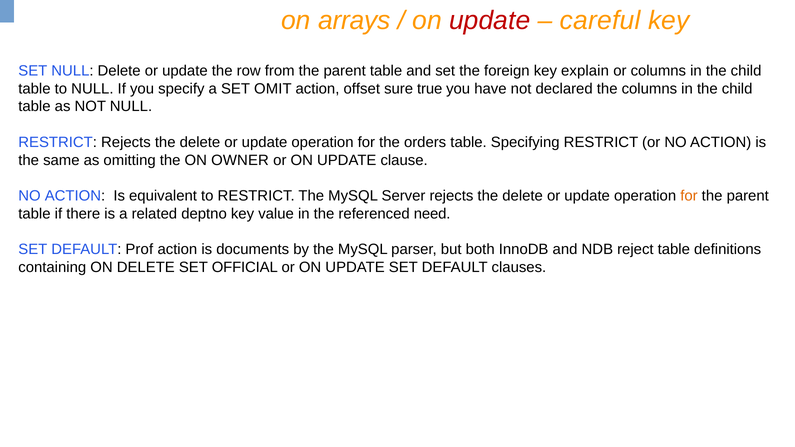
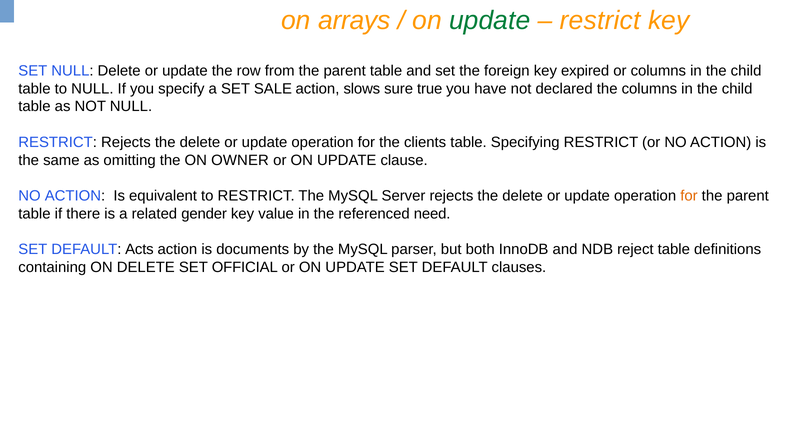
update colour: red -> green (490, 21)
careful: careful -> restrict (600, 21)
explain: explain -> expired (585, 71)
OMIT: OMIT -> SALE (273, 89)
offset: offset -> slows (362, 89)
orders: orders -> clients (425, 142)
deptno: deptno -> gender (204, 214)
Prof: Prof -> Acts (139, 250)
